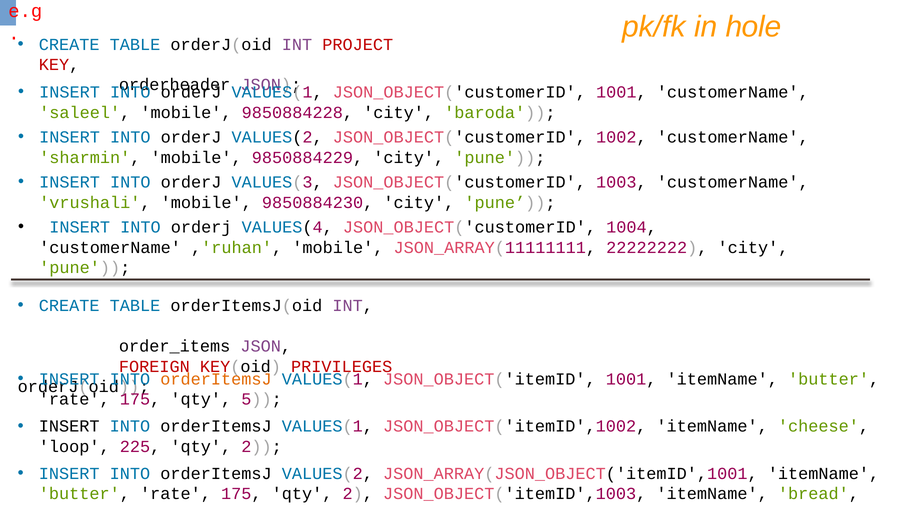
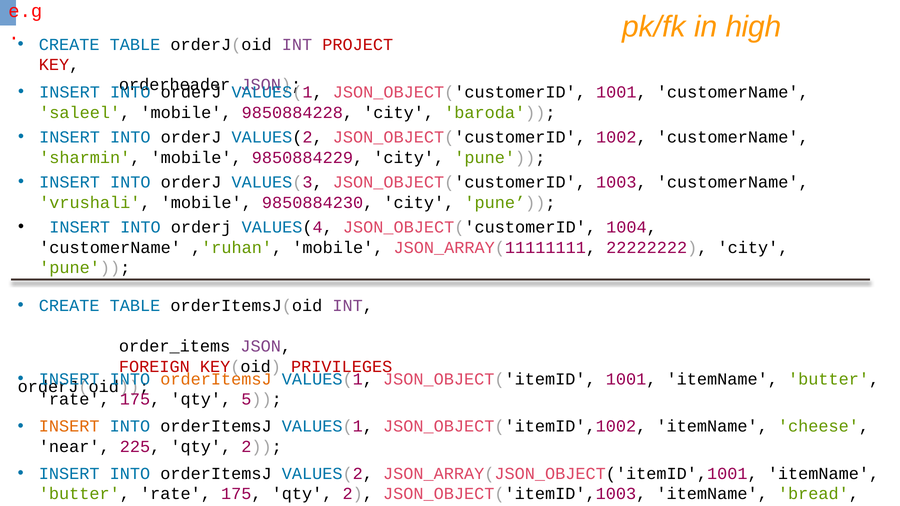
hole: hole -> high (753, 27)
INSERT colour: black -> orange (69, 427)
loop: loop -> near (74, 447)
